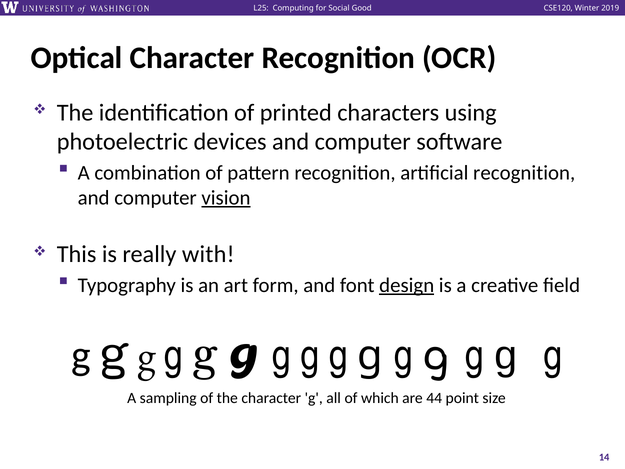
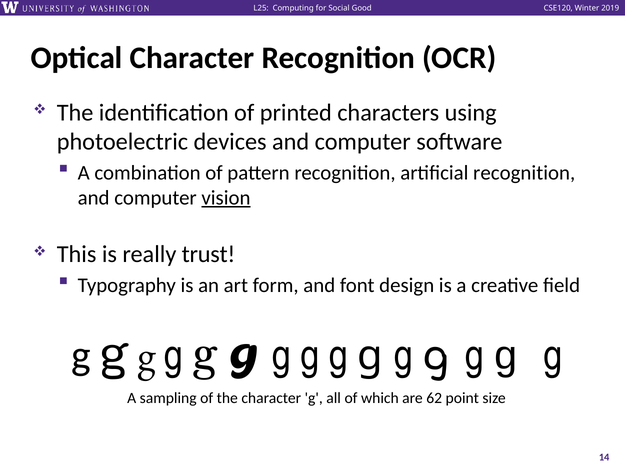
with: with -> trust (209, 254)
design underline: present -> none (407, 285)
44: 44 -> 62 (434, 398)
